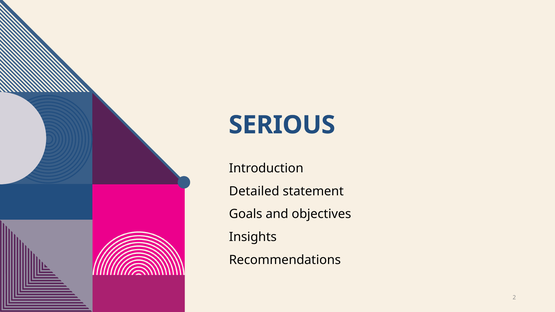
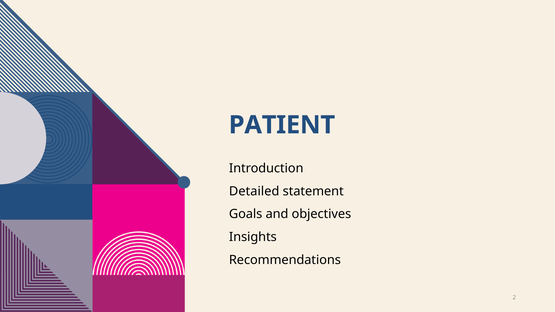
SERIOUS: SERIOUS -> PATIENT (282, 125)
